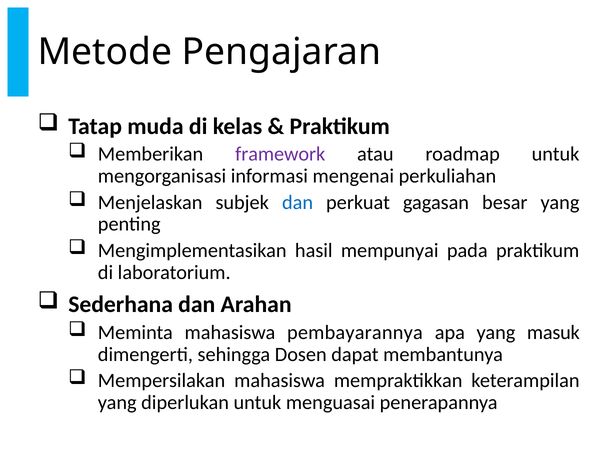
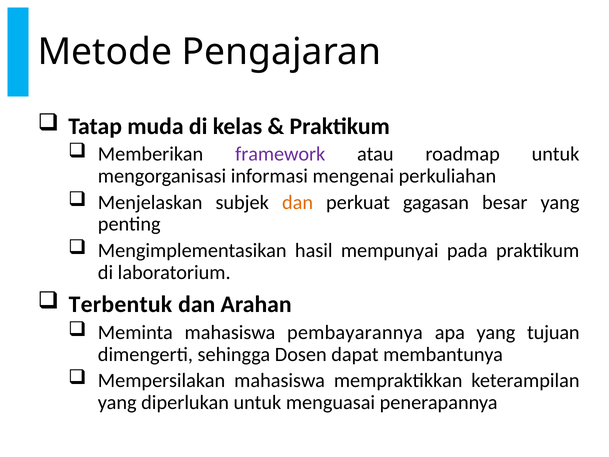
dan colour: blue -> orange (298, 202)
Sederhana: Sederhana -> Terbentuk (120, 304)
masuk: masuk -> tujuan (553, 332)
